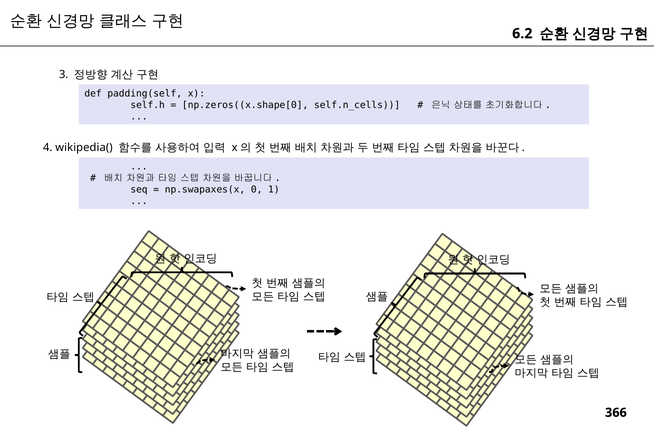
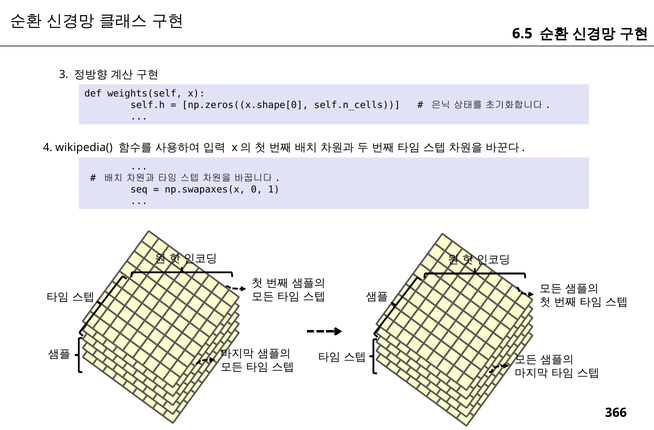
6.2: 6.2 -> 6.5 (522, 34)
padding(self: padding(self -> weights(self (145, 93)
